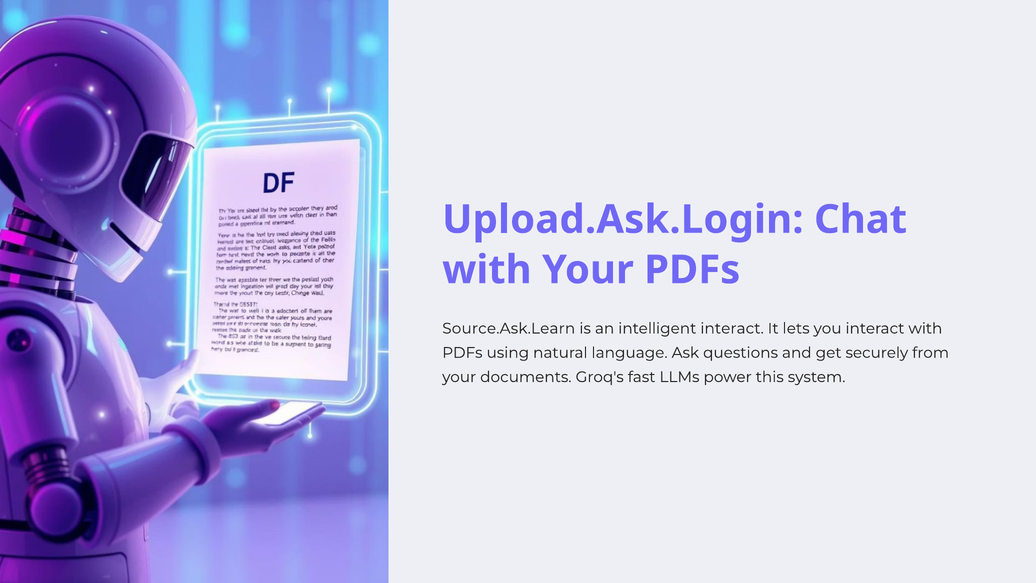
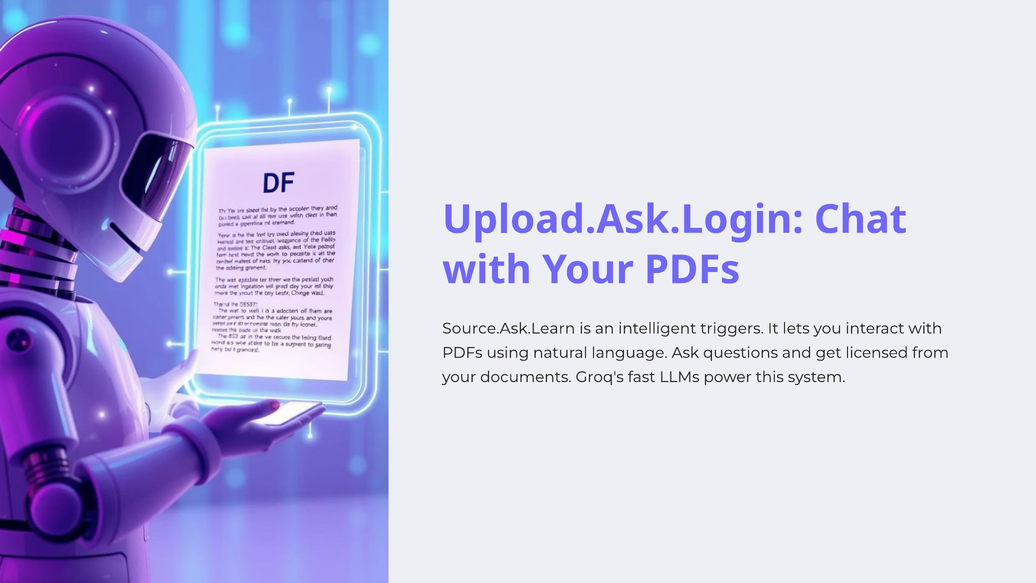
intelligent interact: interact -> triggers (732, 328)
securely: securely -> licensed (877, 353)
